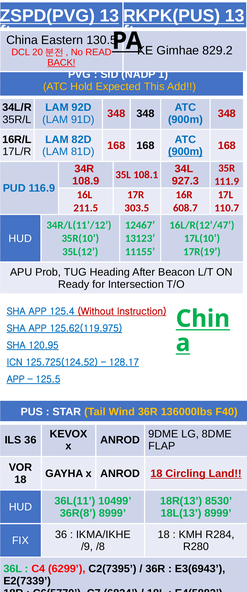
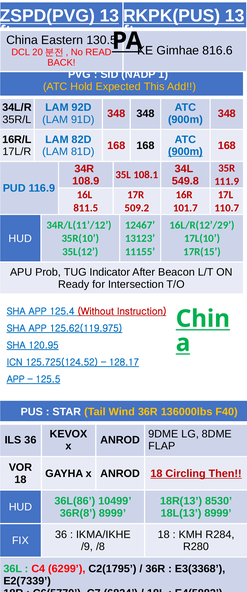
829.2: 829.2 -> 816.6 (218, 50)
BACK underline: present -> none (61, 63)
927.3: 927.3 -> 549.8 (185, 181)
211.5: 211.5 -> 811.5 (86, 208)
303.5: 303.5 -> 509.2 (137, 208)
608.7: 608.7 -> 101.7 (185, 208)
16L/R(12’/47: 16L/R(12’/47 -> 16L/R(12’/29 (202, 225)
17R(19: 17R(19 -> 17R(15 (202, 251)
Heading: Heading -> Indicator (110, 272)
Land: Land -> Then (225, 473)
36L(11: 36L(11 -> 36L(86 (75, 500)
C2(7395: C2(7395 -> C2(1795 (112, 568)
E3(6943: E3(6943 -> E3(3368 (200, 568)
